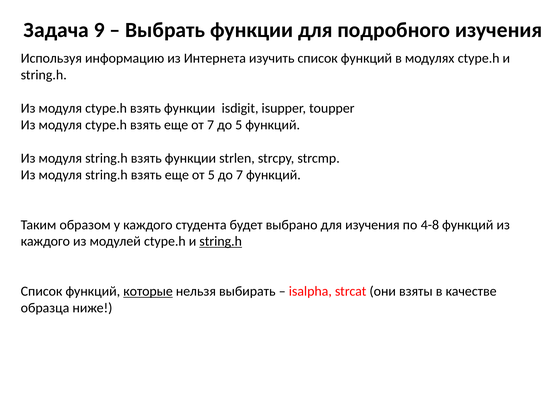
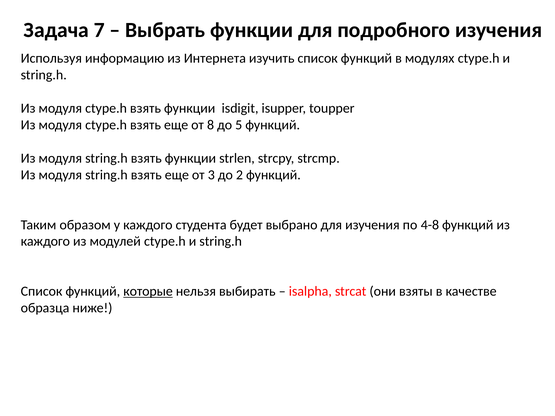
9: 9 -> 7 (99, 30)
от 7: 7 -> 8 (211, 125)
от 5: 5 -> 3 (211, 175)
до 7: 7 -> 2 (239, 175)
string.h underline: present -> none (221, 242)
